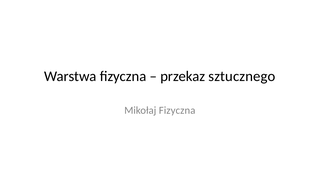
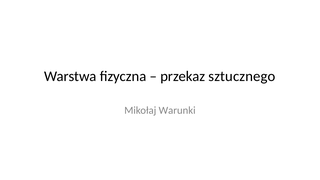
Mikołaj Fizyczna: Fizyczna -> Warunki (177, 110)
